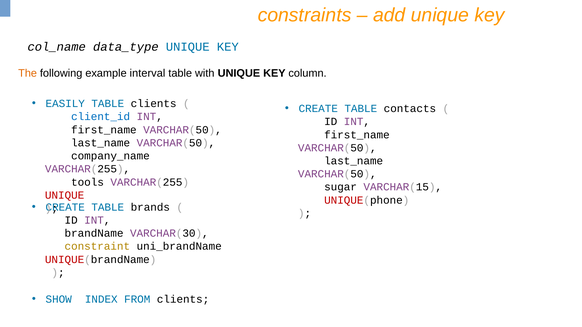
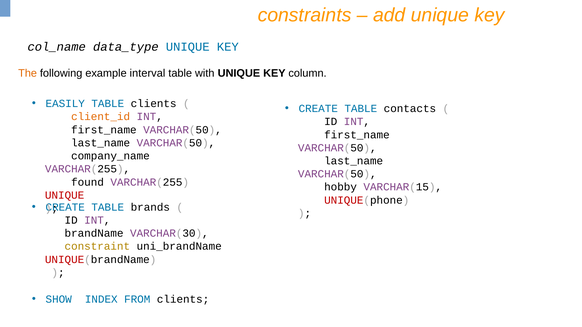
client_id colour: blue -> orange (101, 117)
tools: tools -> found (88, 182)
sugar: sugar -> hobby (341, 187)
